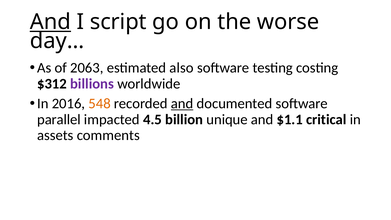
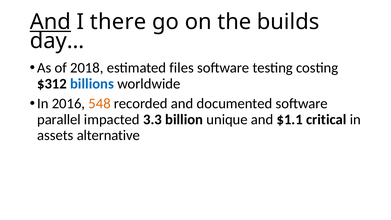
script: script -> there (118, 22)
worse: worse -> builds (288, 22)
2063: 2063 -> 2018 (87, 68)
also: also -> files (182, 68)
billions colour: purple -> blue (92, 84)
and underline: present -> none (182, 104)
4.5: 4.5 -> 3.3 (152, 119)
comments: comments -> alternative (108, 135)
